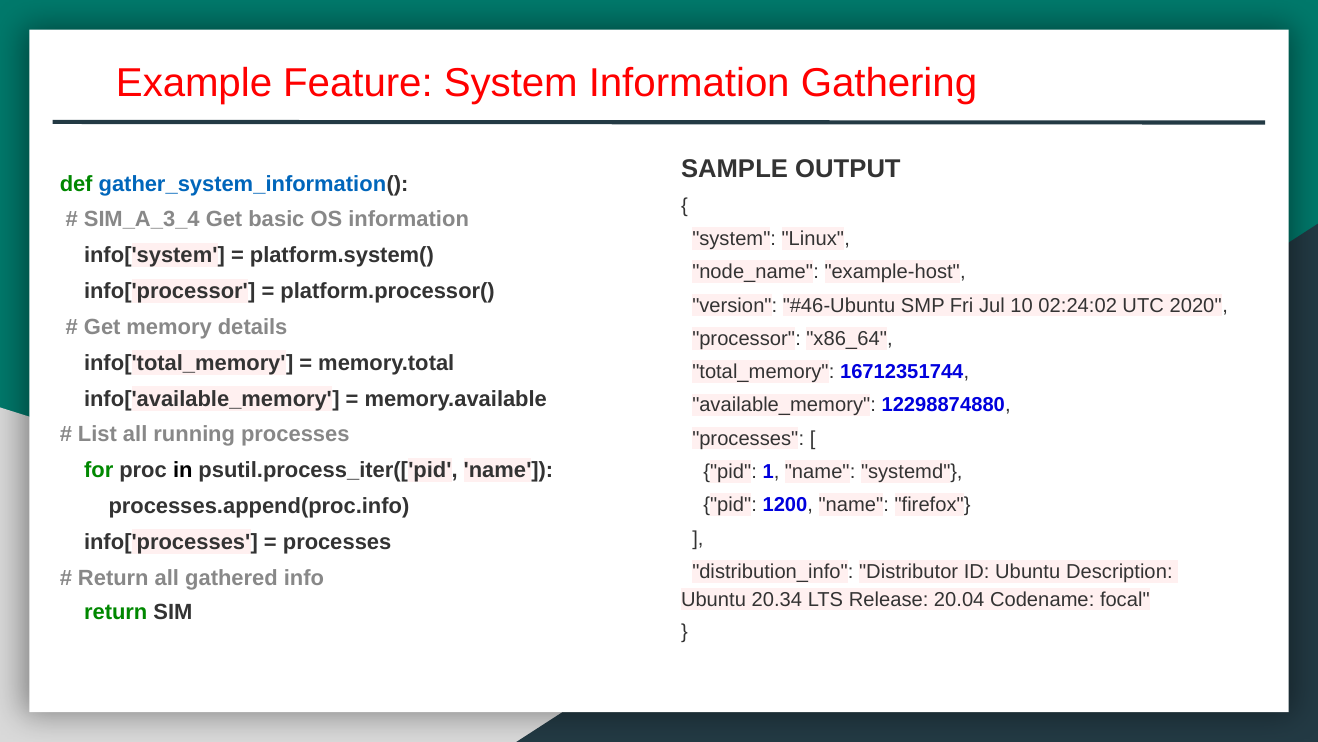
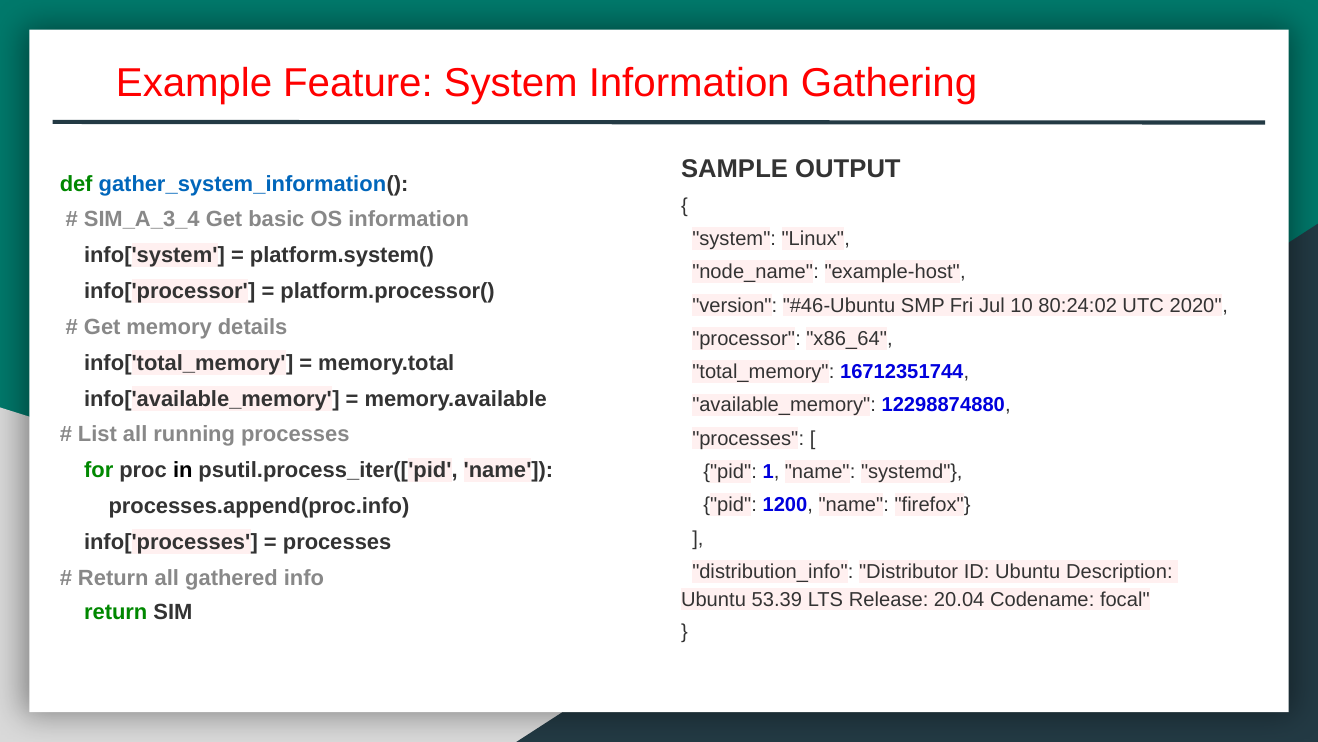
02:24:02: 02:24:02 -> 80:24:02 (1078, 305)
20.34: 20.34 -> 53.39 (777, 599)
